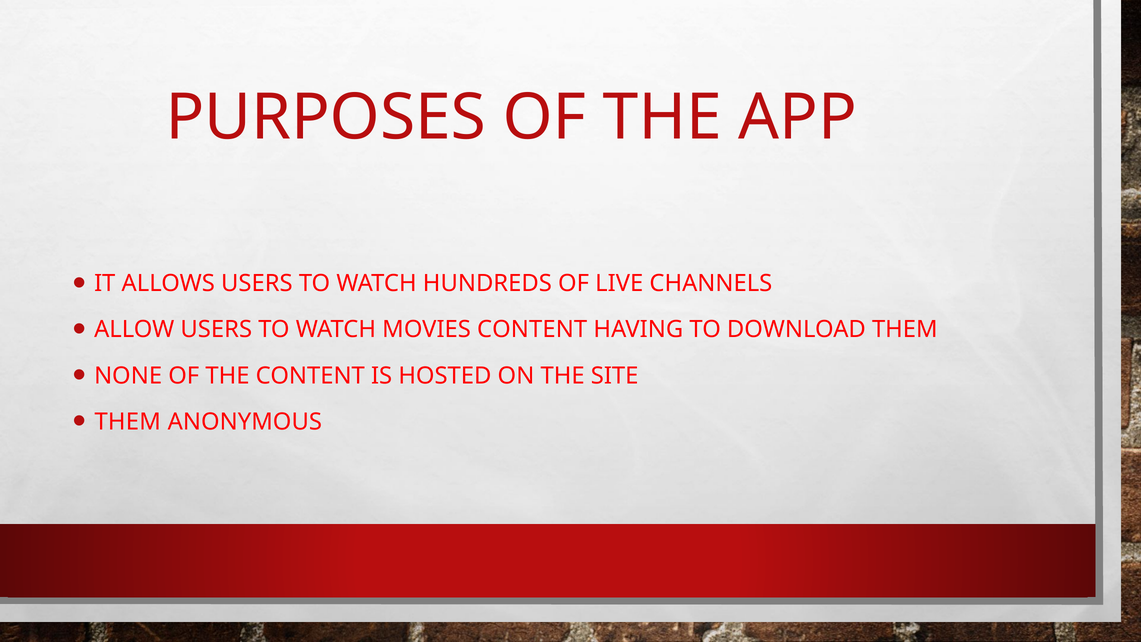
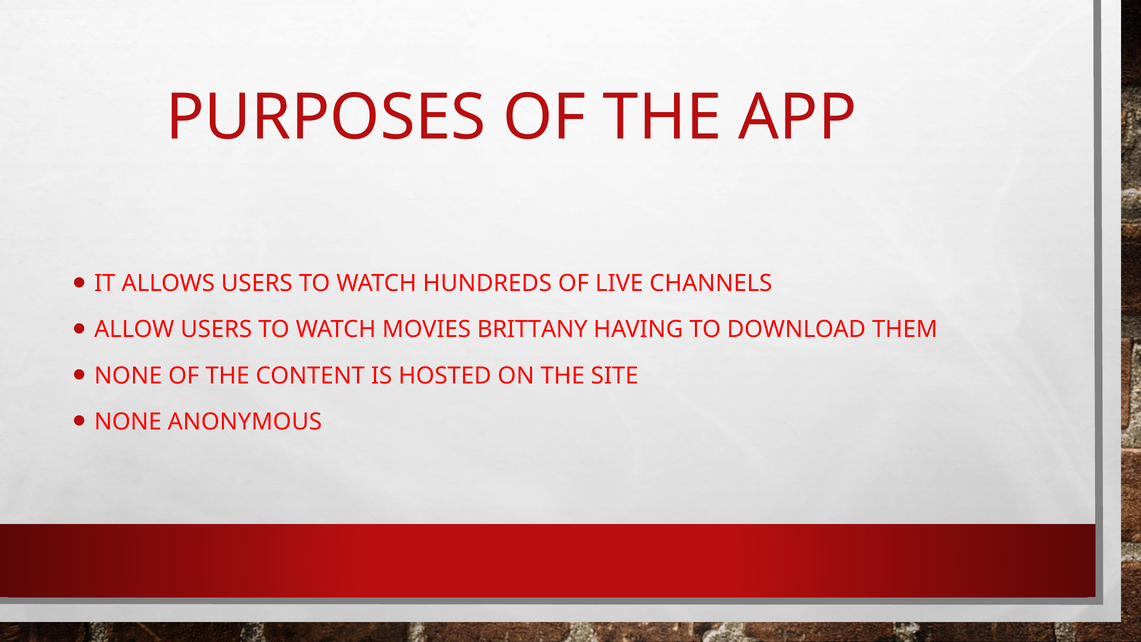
MOVIES CONTENT: CONTENT -> BRITTANY (532, 329)
THEM: THEM -> NONE (128, 422)
